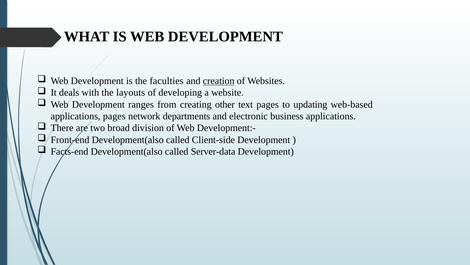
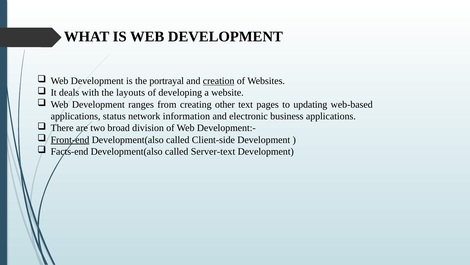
faculties: faculties -> portrayal (167, 81)
applications pages: pages -> status (114, 116)
departments: departments -> information (186, 116)
Front-end underline: none -> present (70, 140)
Server-data: Server-data -> Server-text (213, 151)
